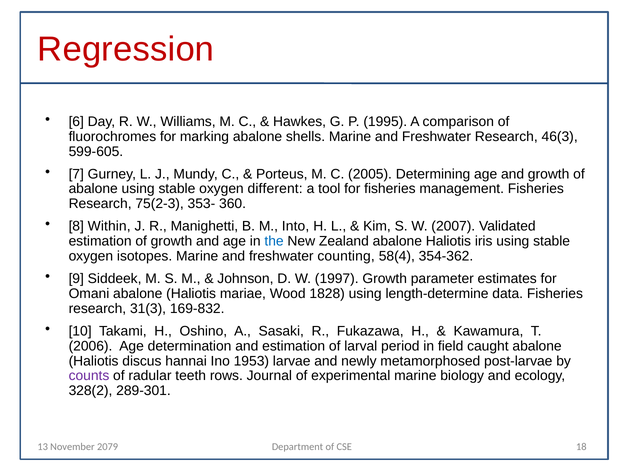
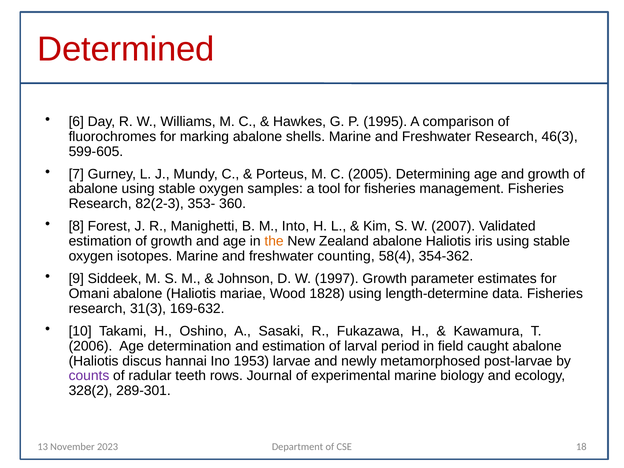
Regression: Regression -> Determined (126, 49)
different: different -> samples (275, 189)
75(2-3: 75(2-3 -> 82(2-3 (160, 204)
Within: Within -> Forest (109, 226)
the colour: blue -> orange (274, 241)
169-832: 169-832 -> 169-632 (197, 309)
2079: 2079 -> 2023 (108, 447)
